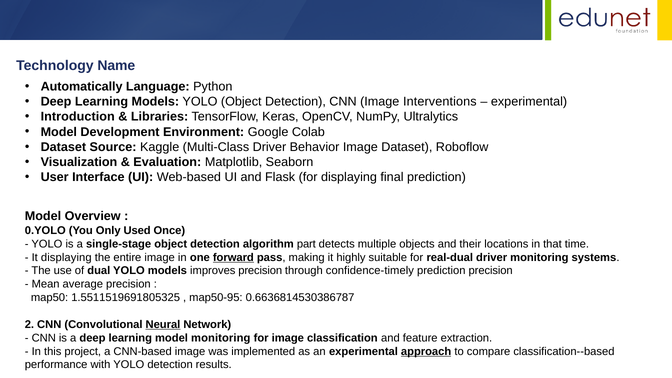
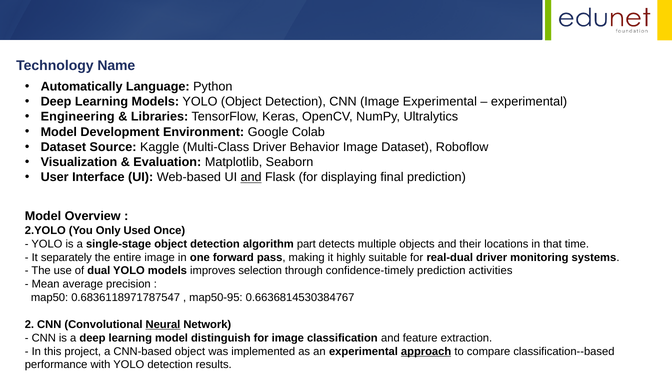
Image Interventions: Interventions -> Experimental (440, 102)
Introduction: Introduction -> Engineering (78, 117)
and underline: none -> present (251, 177)
0.YOLO: 0.YOLO -> 2.YOLO (45, 230)
It displaying: displaying -> separately (66, 257)
forward underline: present -> none (233, 257)
improves precision: precision -> selection (260, 271)
prediction precision: precision -> activities (491, 271)
1.5511519691805325: 1.5511519691805325 -> 0.6836118971787547 (126, 298)
0.6636814530386787: 0.6636814530386787 -> 0.6636814530384767 (300, 298)
model monitoring: monitoring -> distinguish (221, 338)
CNN-based image: image -> object (190, 351)
